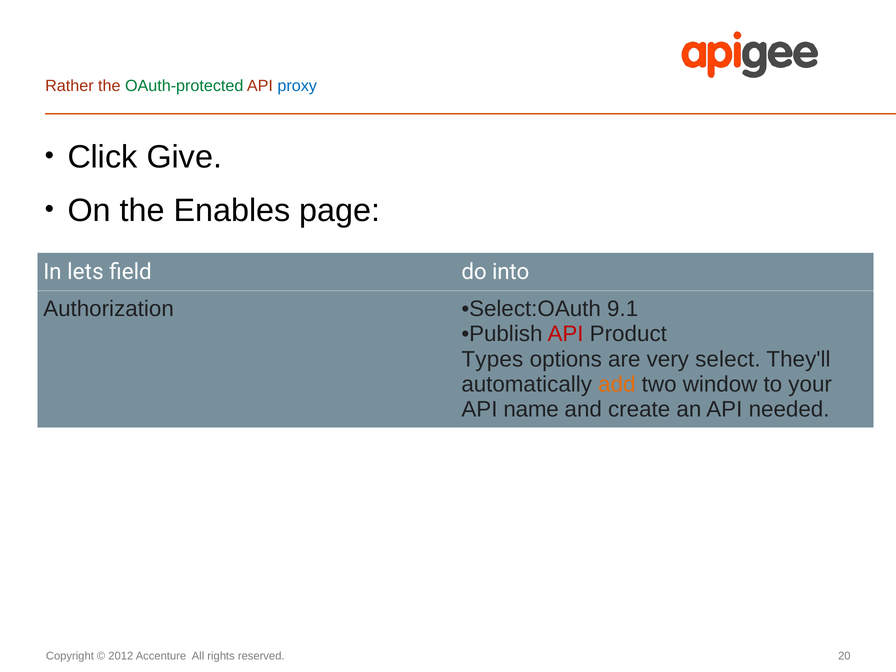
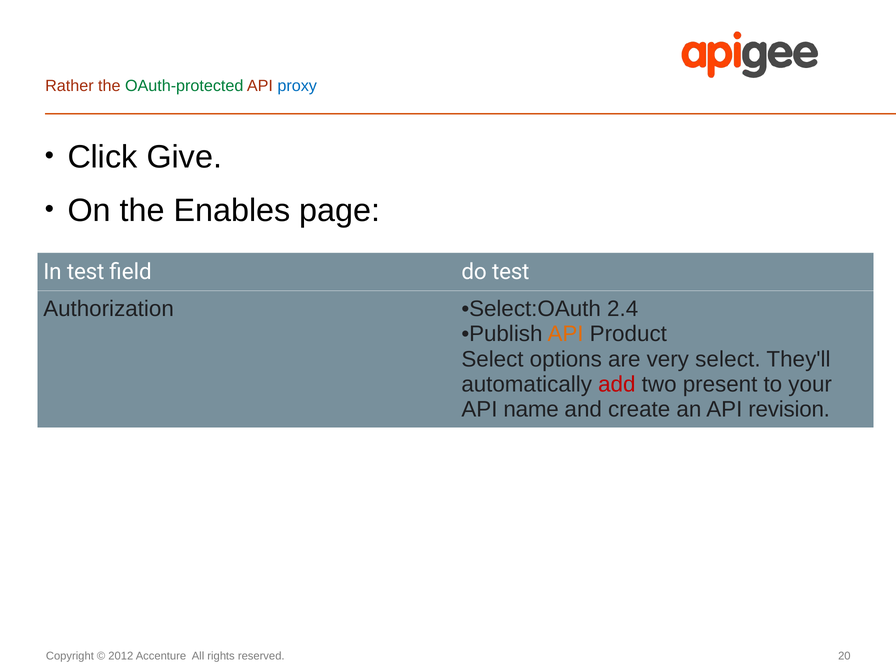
In lets: lets -> test (86, 272)
do into: into -> test (511, 272)
9.1: 9.1 -> 2.4 (623, 309)
API colour: red -> orange (566, 334)
Types: Types -> Select (492, 359)
add colour: orange -> red (617, 384)
window: window -> present (720, 384)
needed: needed -> revision (789, 409)
